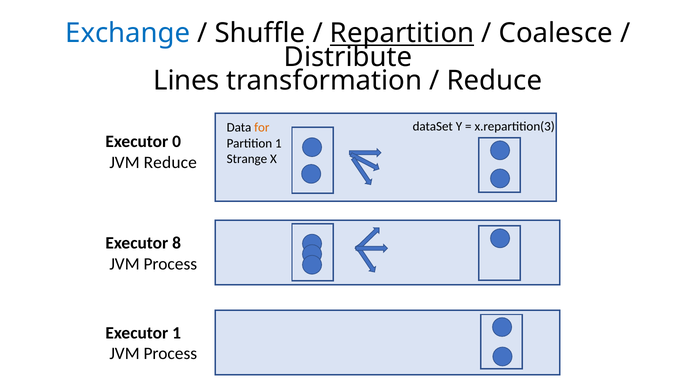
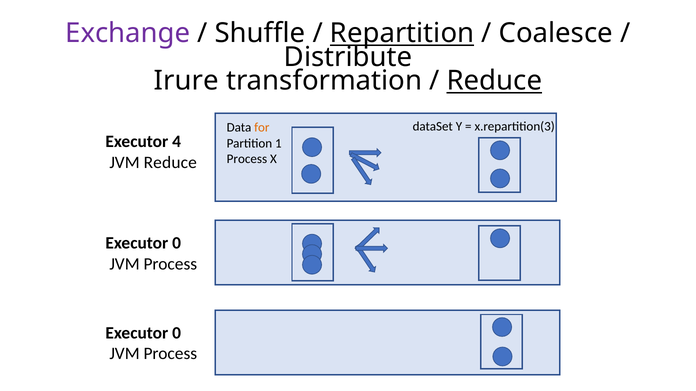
Exchange colour: blue -> purple (128, 33)
Lines: Lines -> Irure (186, 81)
Reduce underline: none -> present (494, 81)
0: 0 -> 4 (177, 142)
Strange: Strange -> Process (247, 159)
8: 8 -> 0 (177, 243)
1: 1 -> 0 (177, 333)
